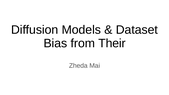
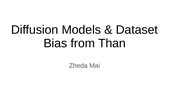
Their: Their -> Than (112, 43)
